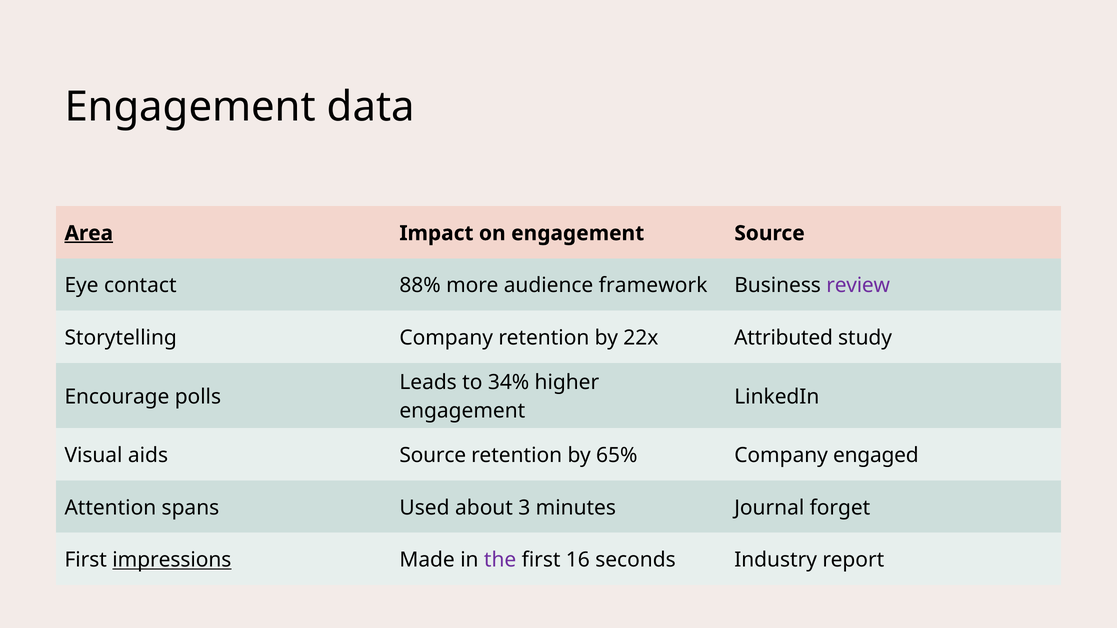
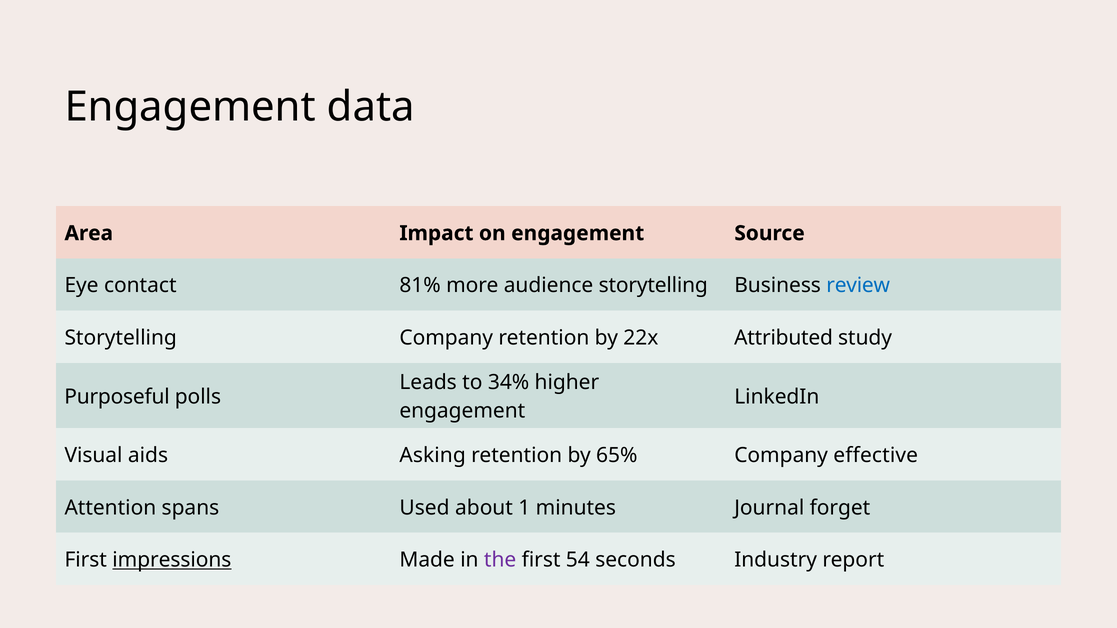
Area underline: present -> none (89, 233)
88%: 88% -> 81% (420, 286)
audience framework: framework -> storytelling (653, 286)
review colour: purple -> blue (858, 286)
Encourage: Encourage -> Purposeful (117, 397)
aids Source: Source -> Asking (433, 456)
engaged: engaged -> effective (876, 456)
3: 3 -> 1 (524, 508)
16: 16 -> 54 (578, 560)
